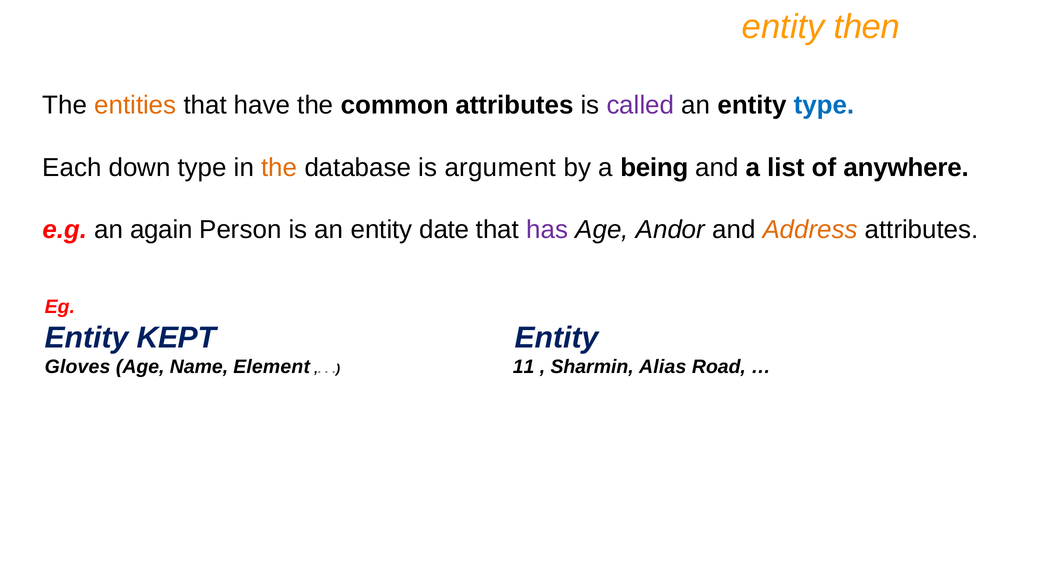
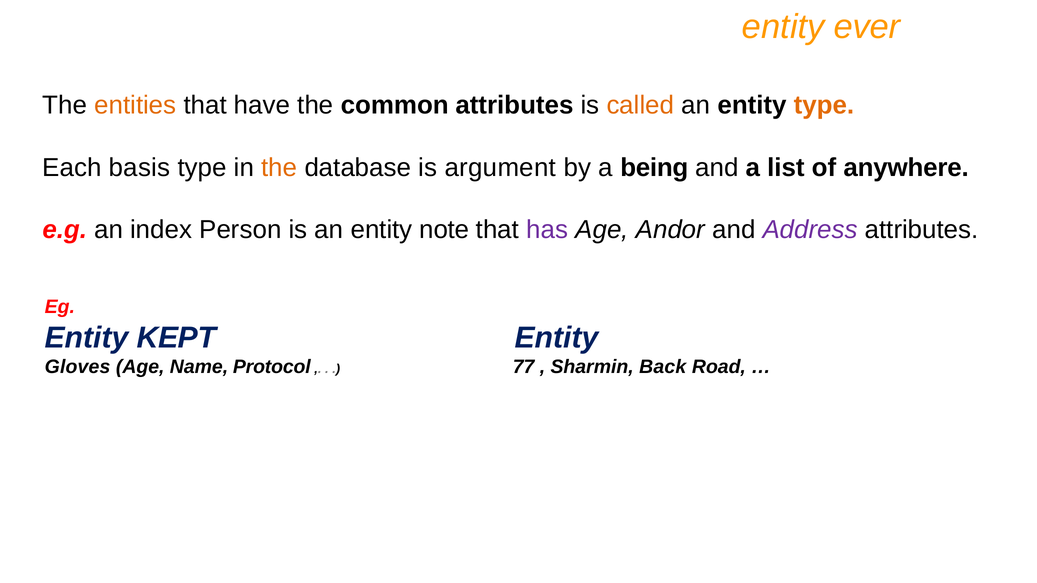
then: then -> ever (867, 27)
called colour: purple -> orange (640, 105)
type colour: blue -> orange (824, 105)
down: down -> basis (140, 168)
again: again -> index (161, 230)
date: date -> note (444, 230)
Address colour: orange -> purple (810, 230)
Element: Element -> Protocol (272, 367)
11: 11 -> 77 (524, 367)
Alias: Alias -> Back (663, 367)
